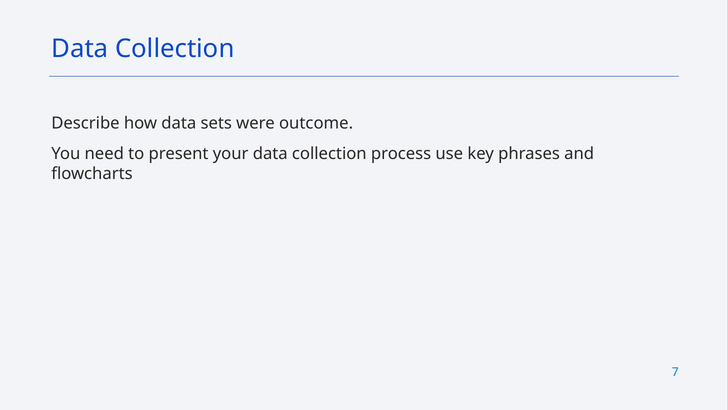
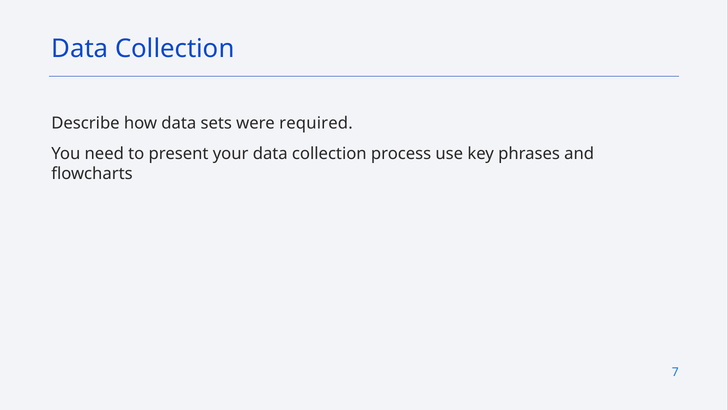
outcome: outcome -> required (316, 123)
